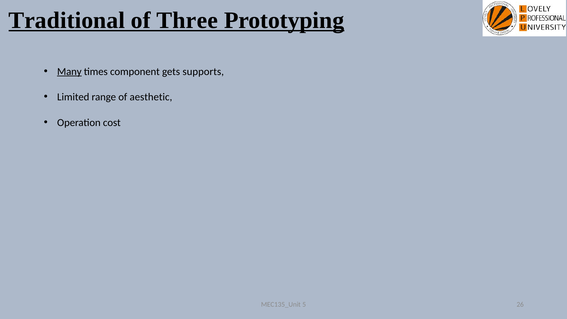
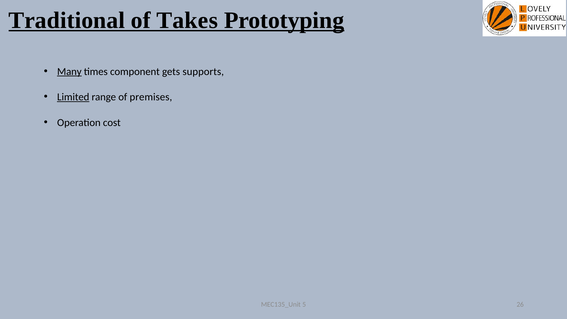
Three: Three -> Takes (187, 20)
Limited underline: none -> present (73, 97)
aesthetic: aesthetic -> premises (151, 97)
